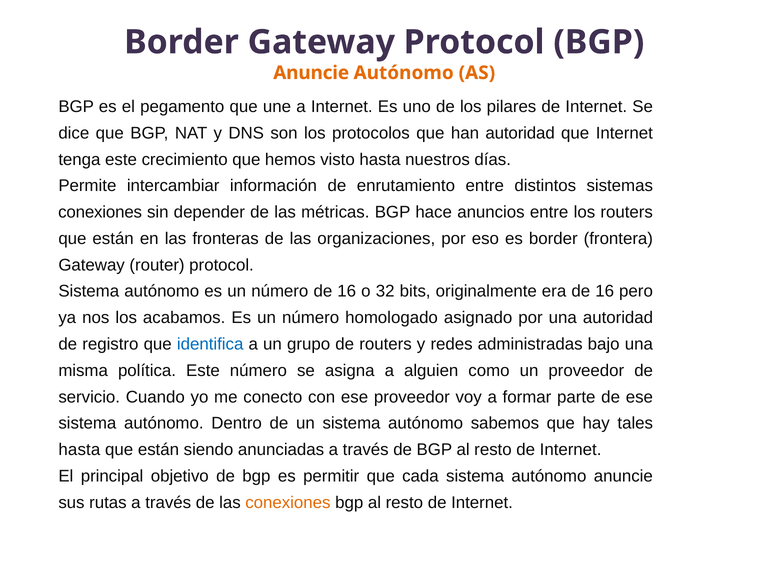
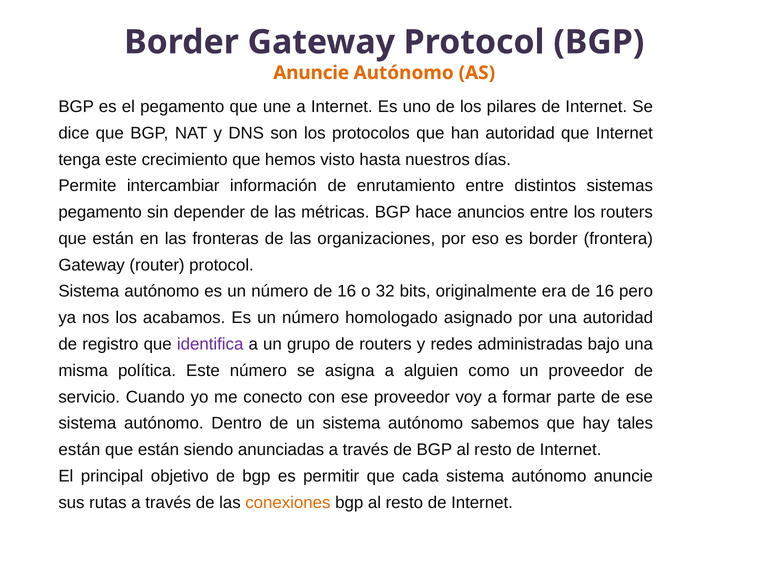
conexiones: conexiones -> pegamento (100, 212)
identifica colour: blue -> purple (210, 344)
hasta: hasta -> están (79, 450)
